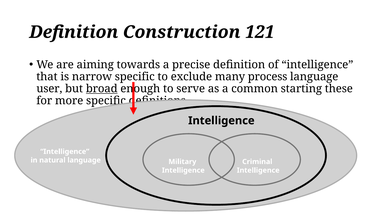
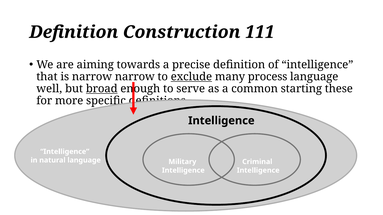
121: 121 -> 111 (260, 32)
narrow specific: specific -> narrow (135, 77)
exclude underline: none -> present (191, 77)
user: user -> well (49, 89)
